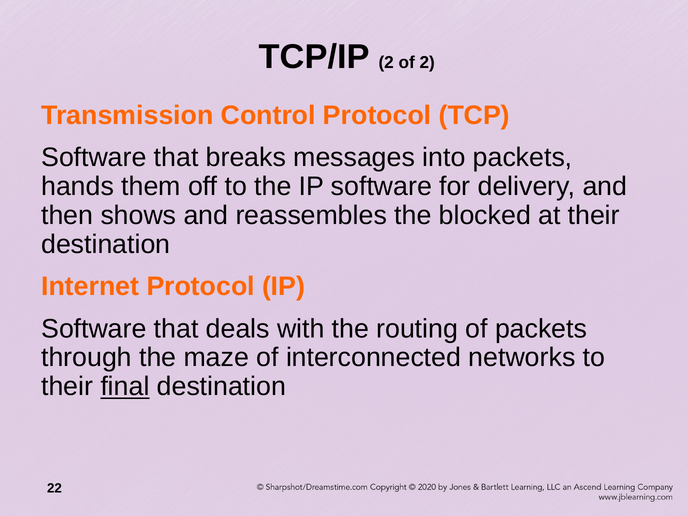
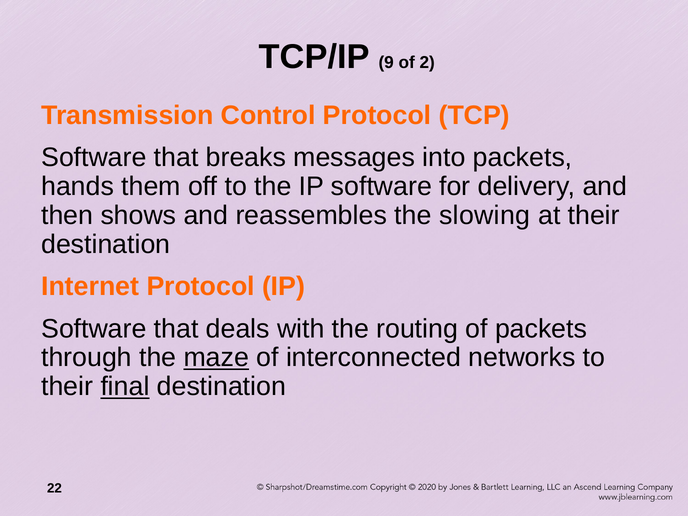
TCP/IP 2: 2 -> 9 (386, 63)
blocked: blocked -> slowing (485, 215)
maze underline: none -> present (216, 358)
